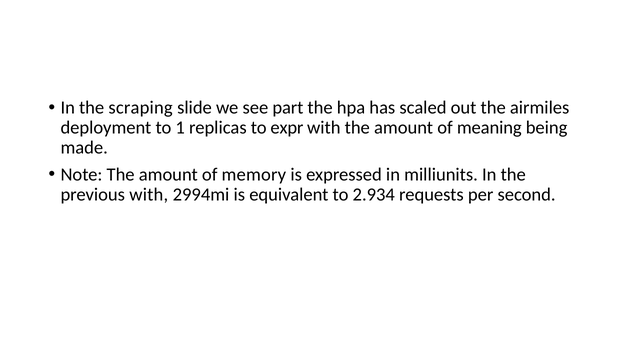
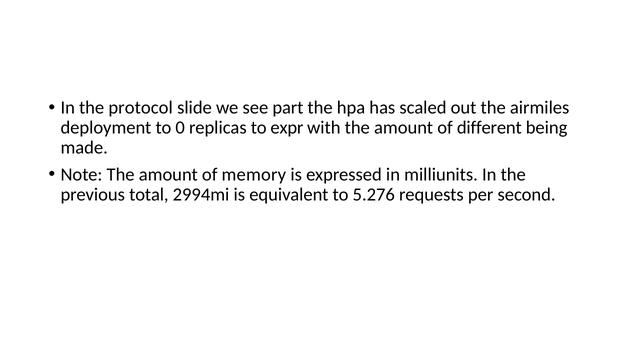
scraping: scraping -> protocol (141, 108)
1: 1 -> 0 (180, 128)
meaning: meaning -> different (489, 128)
previous with: with -> total (149, 195)
2.934: 2.934 -> 5.276 (374, 195)
